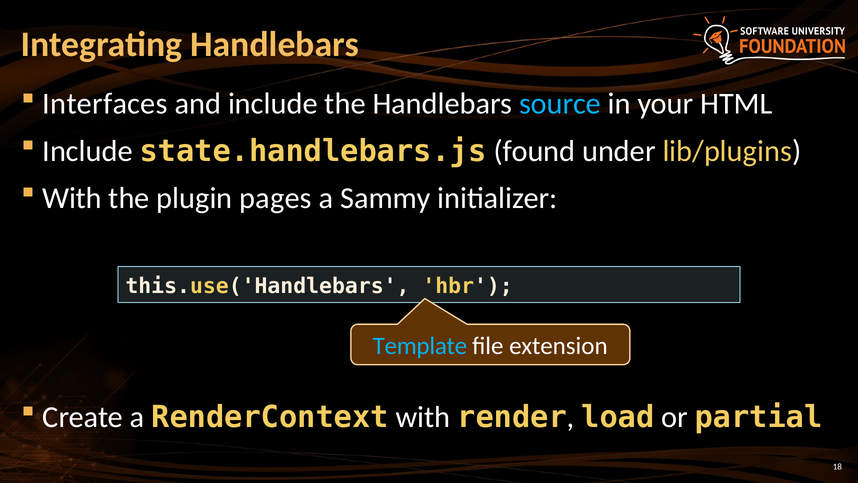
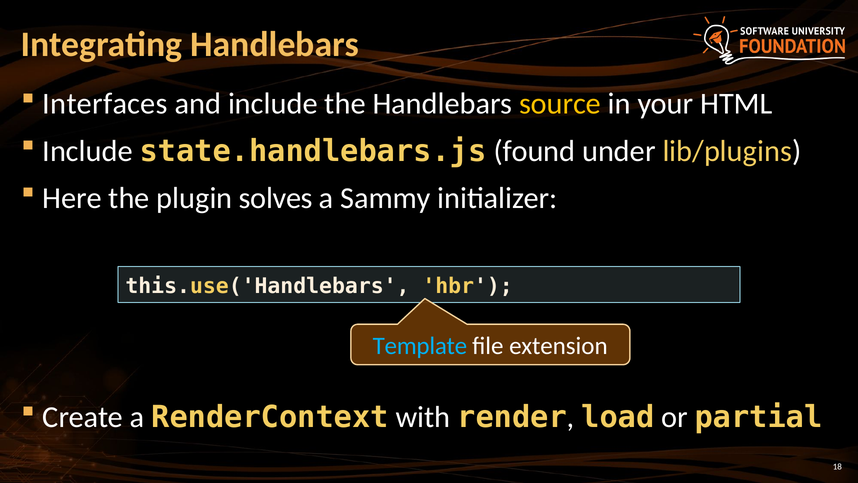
source colour: light blue -> yellow (560, 104)
With: With -> Here (72, 198)
pages: pages -> solves (276, 198)
